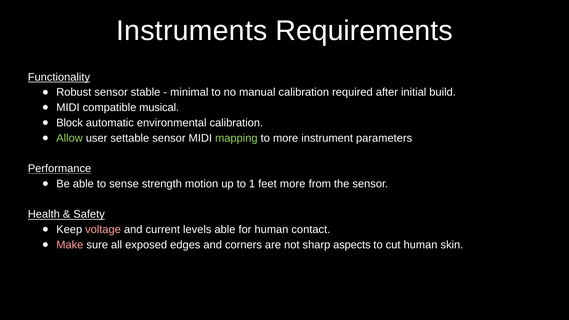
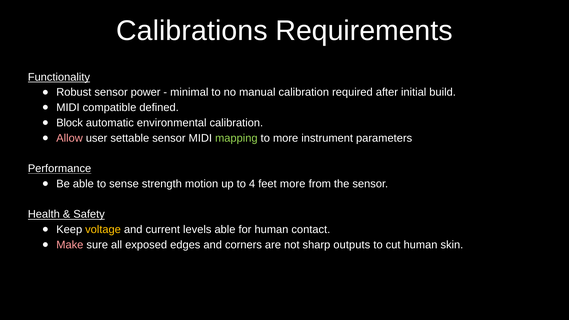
Instruments: Instruments -> Calibrations (192, 31)
stable: stable -> power (146, 92)
musical: musical -> defined (159, 108)
Allow colour: light green -> pink (70, 138)
1: 1 -> 4 (252, 184)
voltage colour: pink -> yellow (103, 230)
aspects: aspects -> outputs (352, 245)
